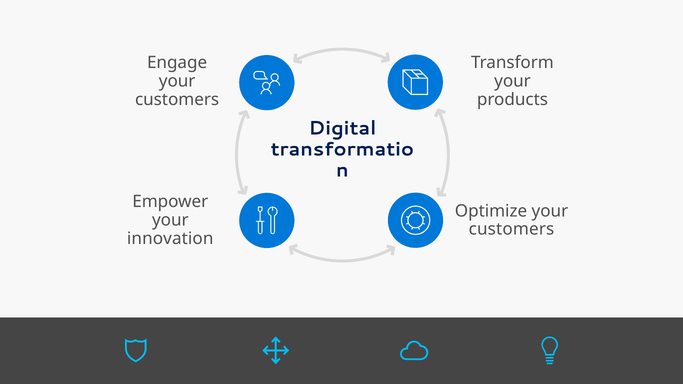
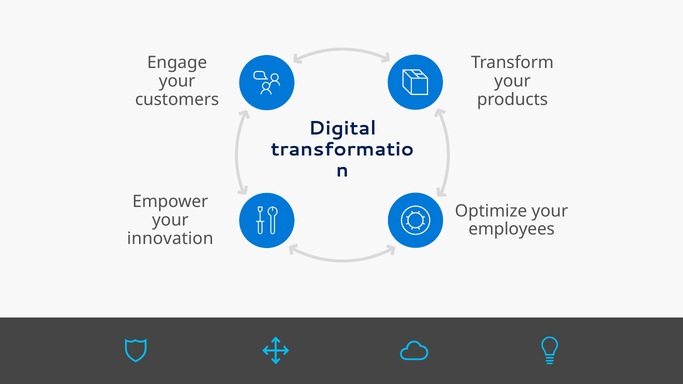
customers: customers -> employees (512, 229)
